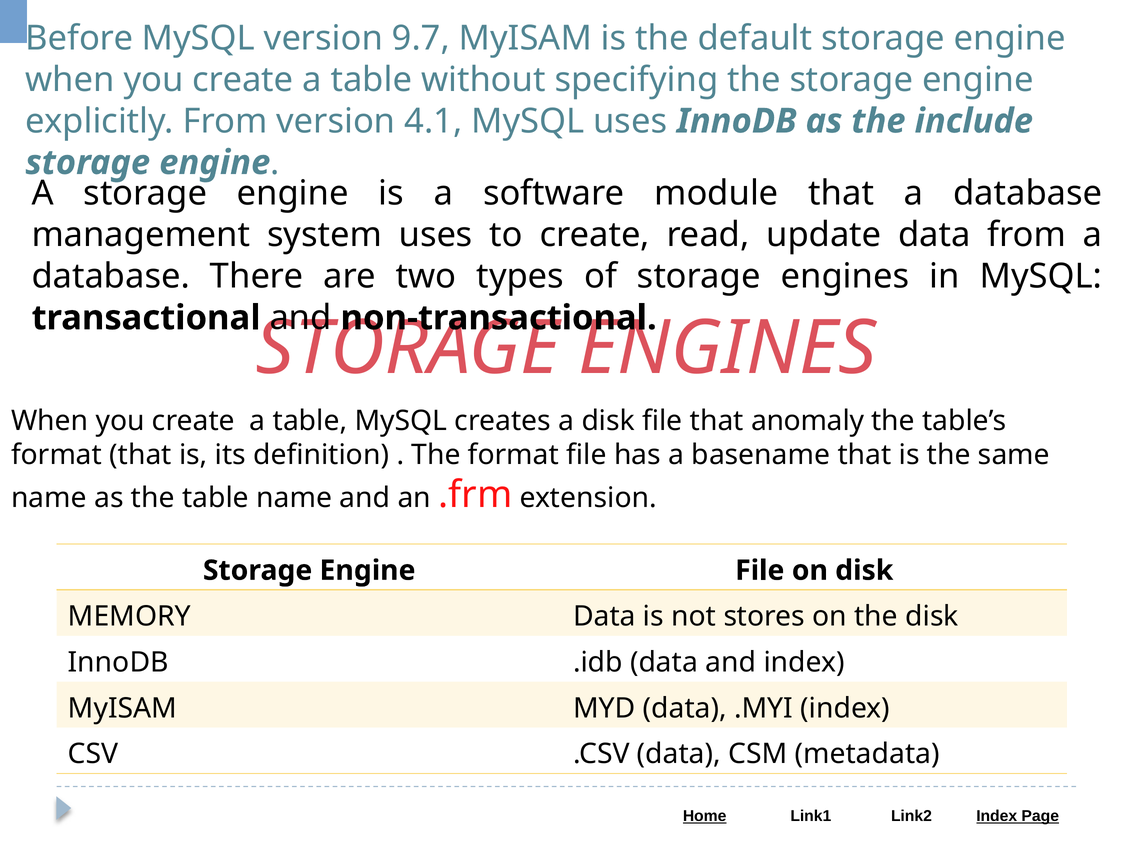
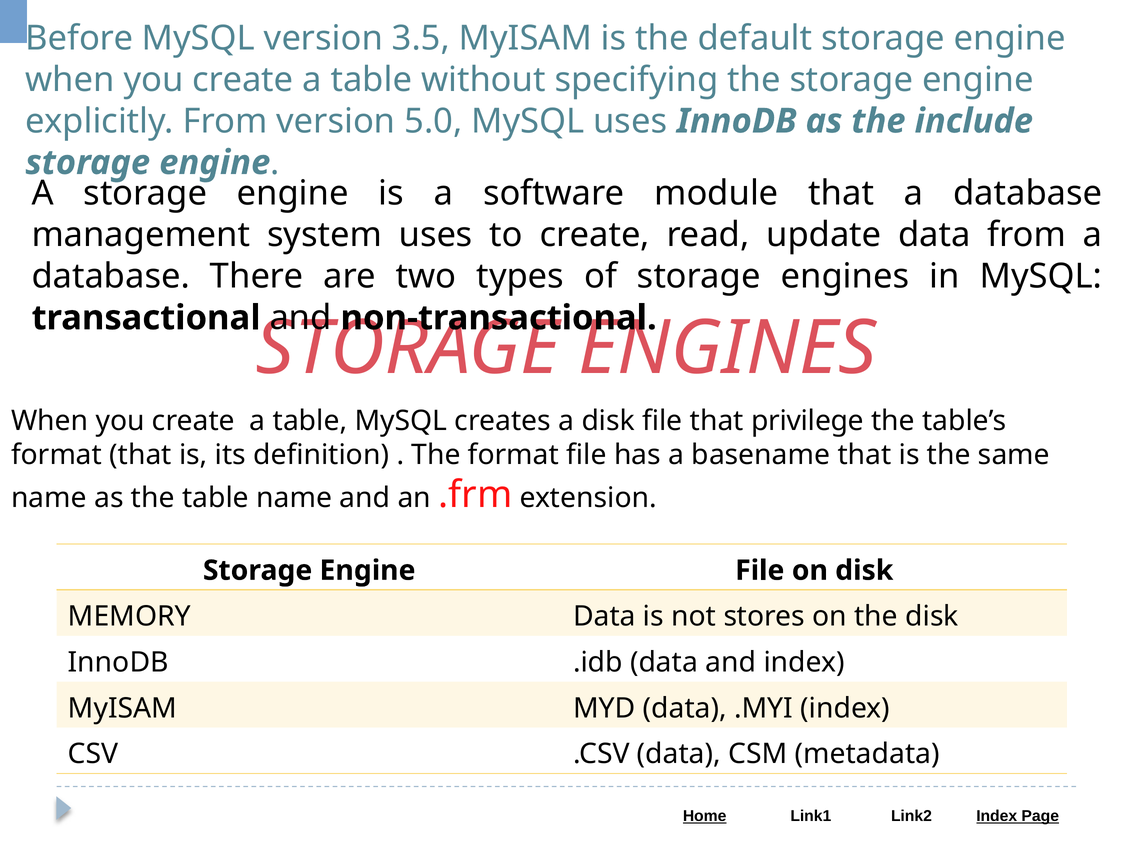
9.7: 9.7 -> 3.5 (421, 38)
4.1: 4.1 -> 5.0 (433, 121)
anomaly: anomaly -> privilege (808, 421)
